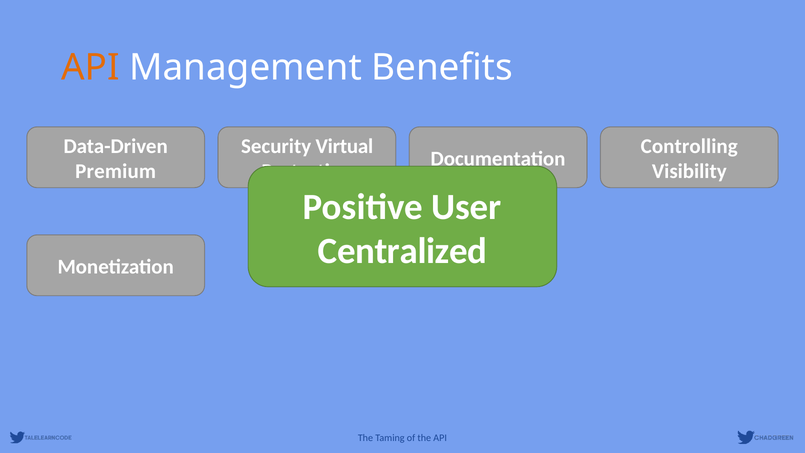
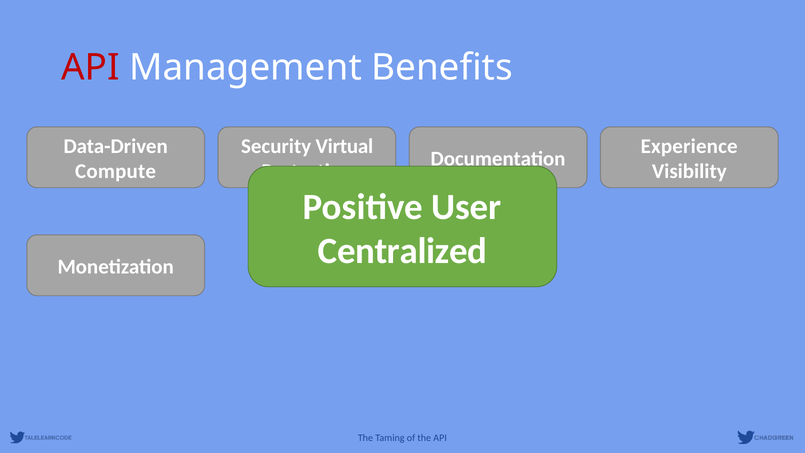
API colour: orange -> red (91, 68)
Controlling: Controlling -> Experience (689, 146)
Premium: Premium -> Compute (116, 171)
